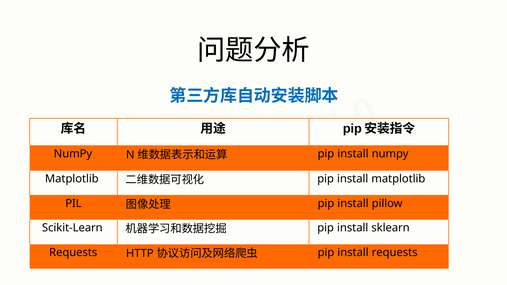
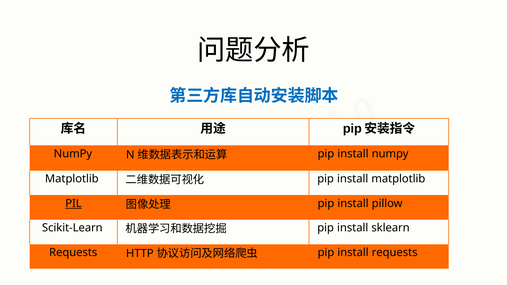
PIL underline: none -> present (73, 204)
